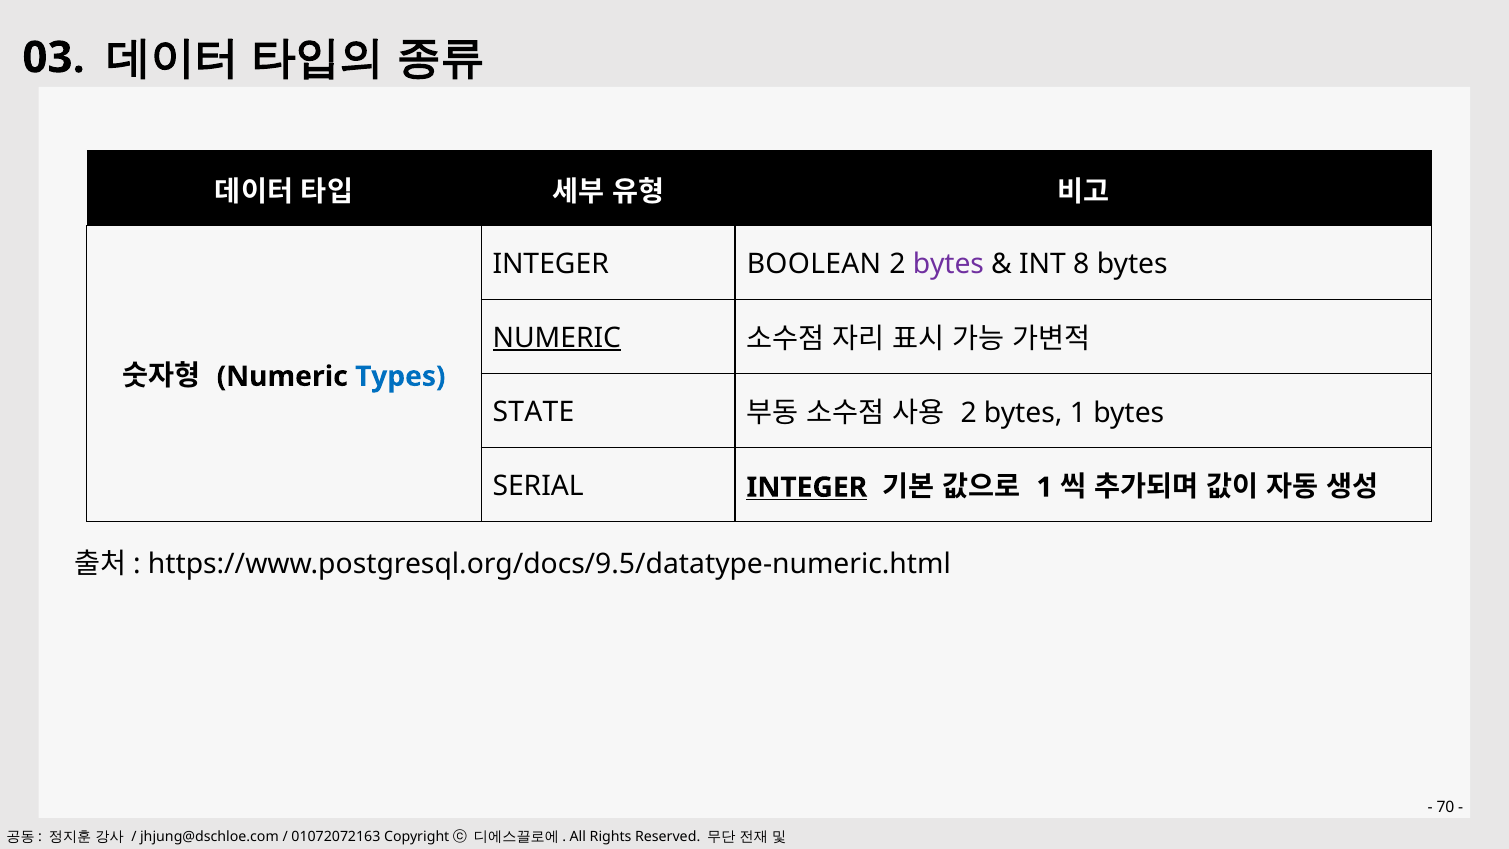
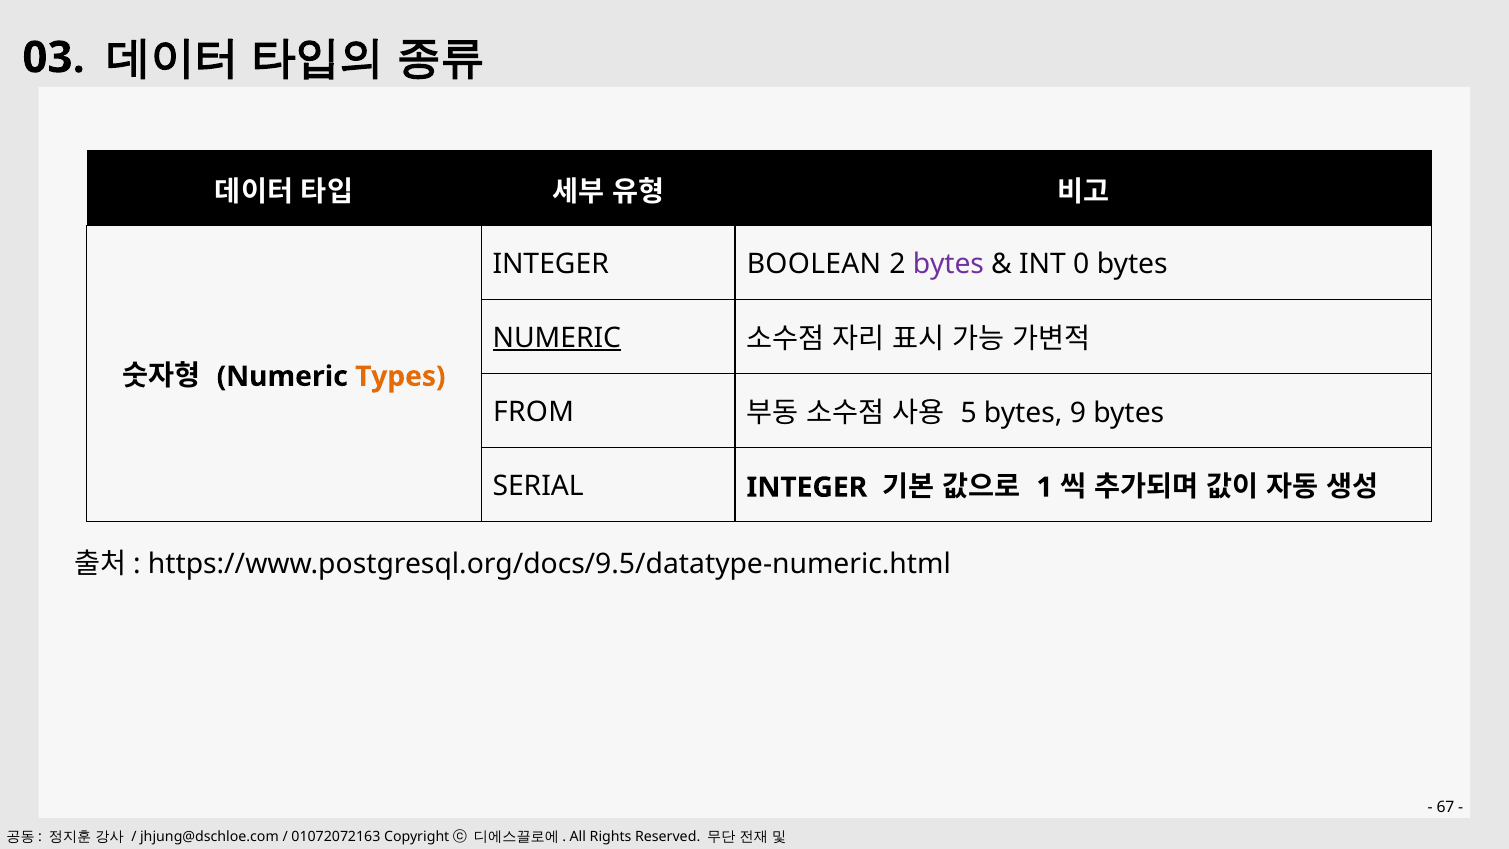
8: 8 -> 0 (1081, 264)
Types colour: blue -> orange (400, 376)
STATE: STATE -> FROM (533, 412)
2: 2 -> 5 (969, 413)
bytes 1: 1 -> 9 (1078, 413)
INTEGER underline: present -> none (807, 487)
70: 70 -> 67 (1446, 807)
